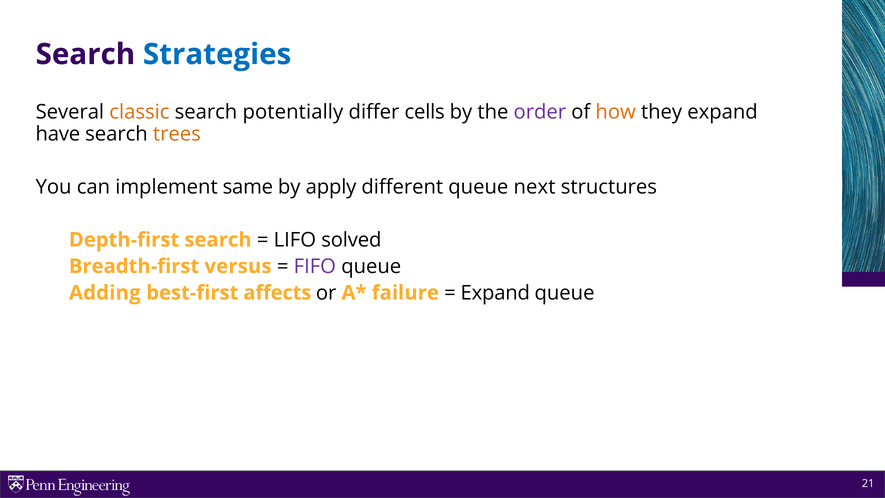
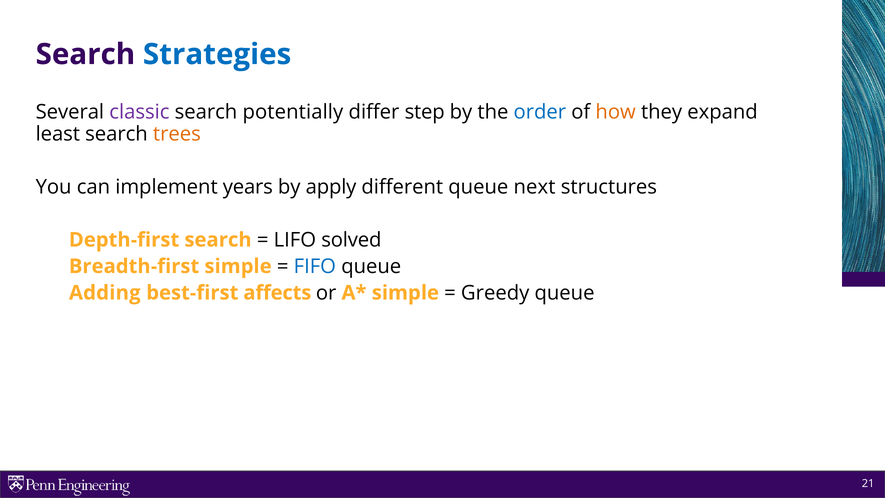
classic colour: orange -> purple (139, 112)
cells: cells -> step (425, 112)
order colour: purple -> blue (540, 112)
have: have -> least (58, 134)
same: same -> years (248, 187)
Breadth-first versus: versus -> simple (238, 266)
FIFO colour: purple -> blue (315, 266)
failure: failure -> simple (405, 293)
Expand: Expand -> Greedy (495, 293)
